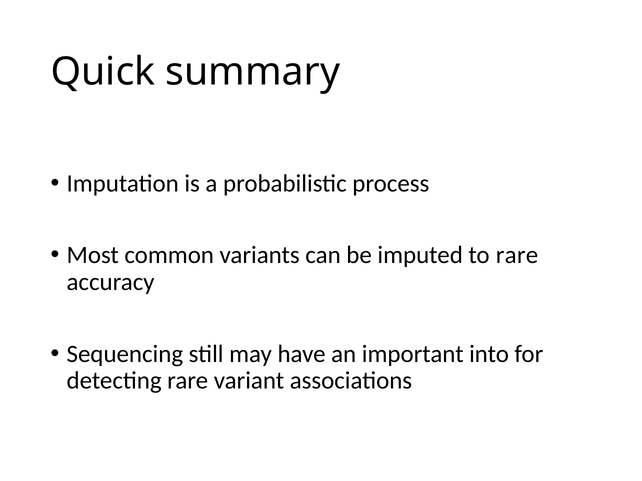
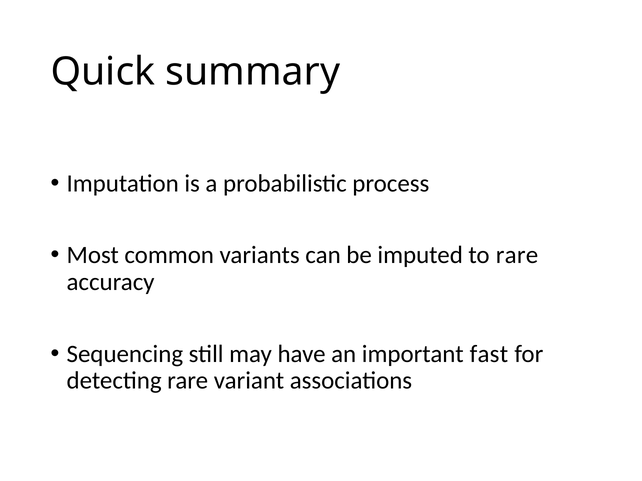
into: into -> fast (489, 354)
